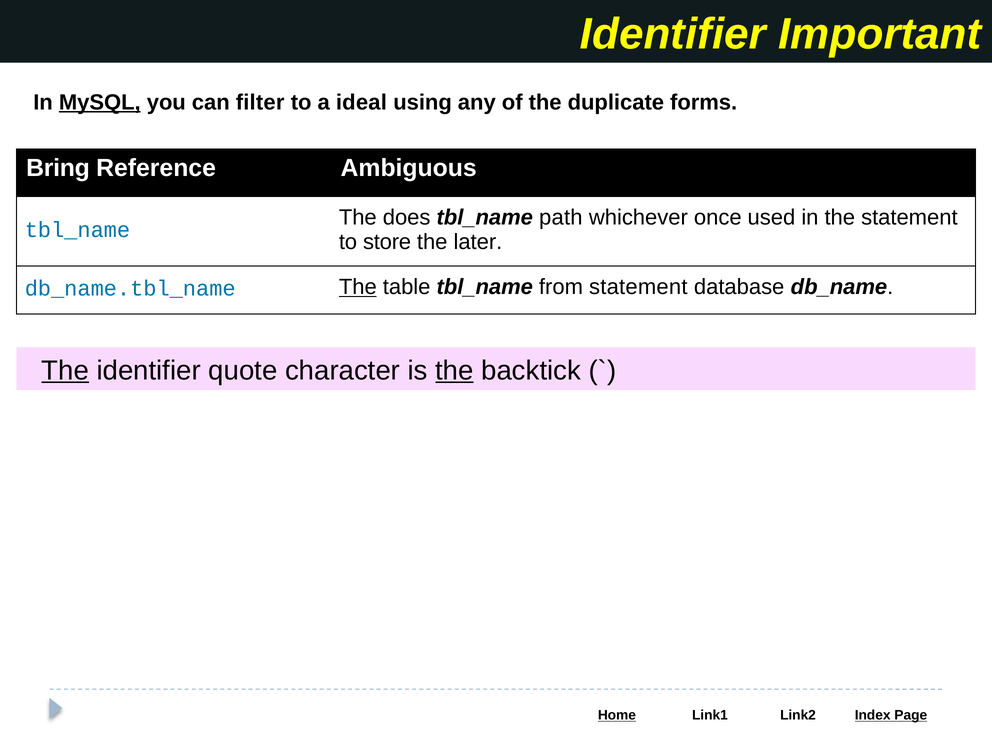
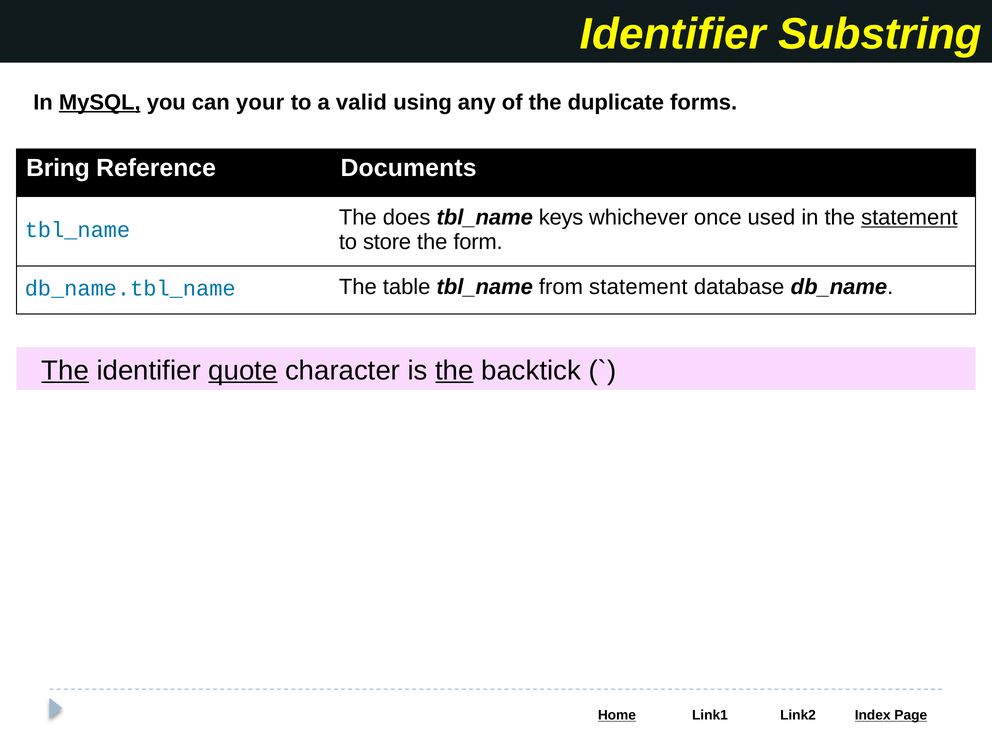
Important: Important -> Substring (880, 34)
filter: filter -> your (260, 102)
ideal: ideal -> valid (361, 102)
Ambiguous: Ambiguous -> Documents (409, 168)
path: path -> keys (561, 218)
statement underline: none -> present (909, 218)
later: later -> form (478, 242)
The underline: present -> none (358, 287)
quote underline: none -> present (243, 371)
